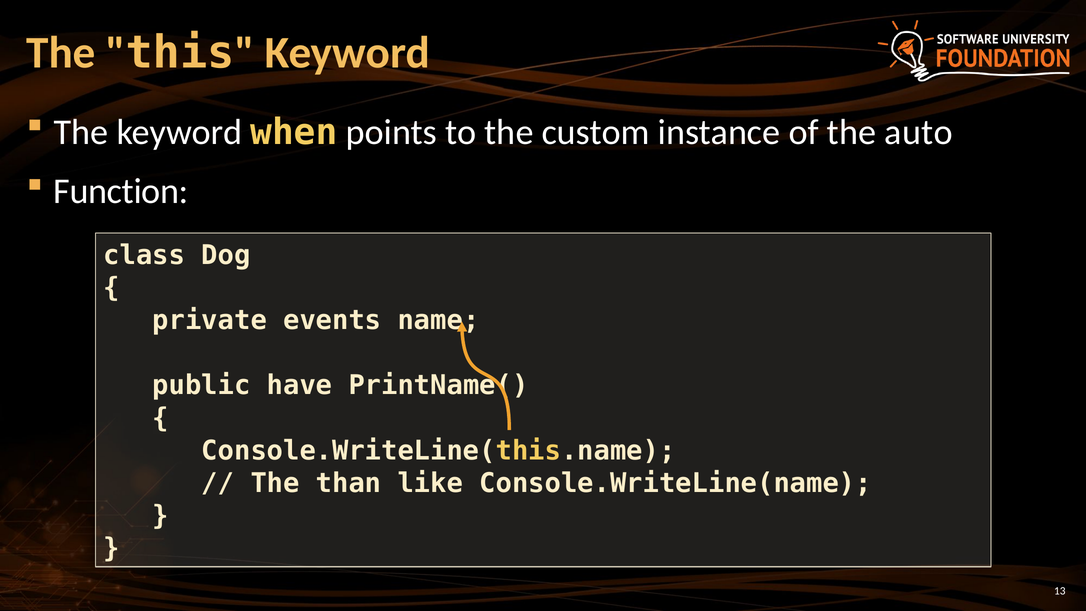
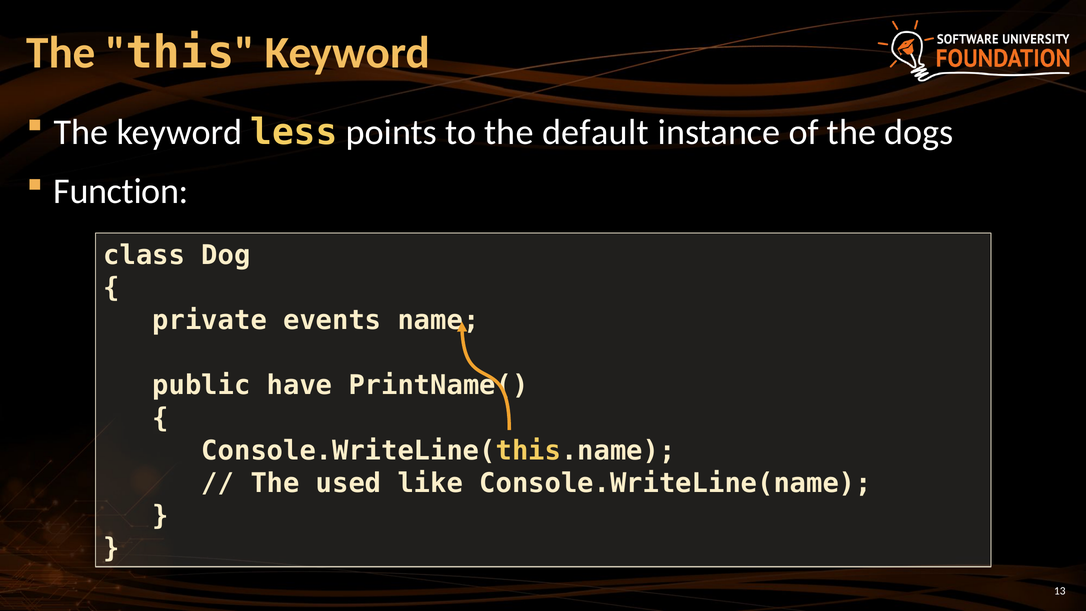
when: when -> less (294, 132)
custom: custom -> default (596, 132)
auto: auto -> dogs (919, 132)
than: than -> used (349, 483)
